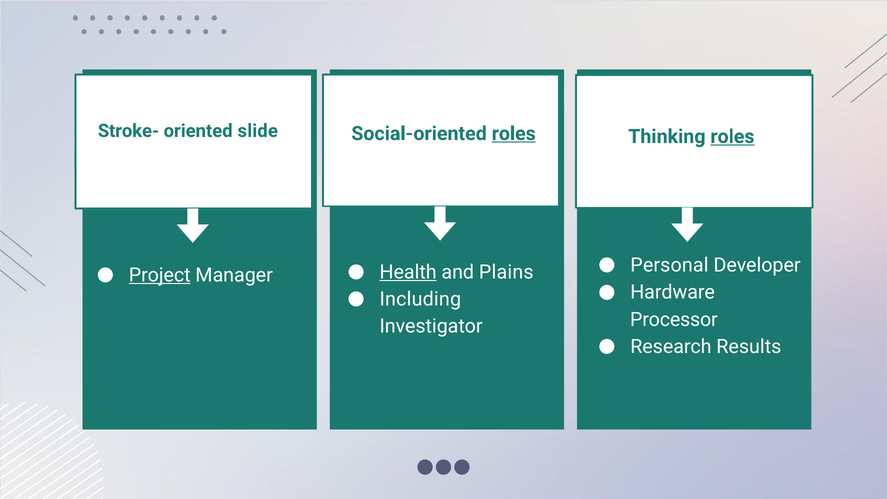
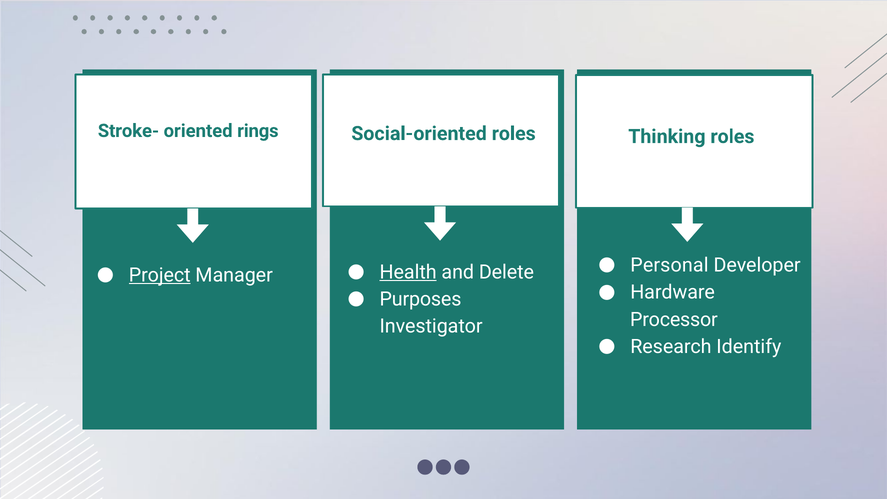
slide: slide -> rings (258, 131)
roles underline: present -> none (514, 134)
roles underline: present -> none (732, 137)
Plains: Plains -> Delete (506, 272)
Including: Including -> Purposes (421, 299)
Results: Results -> Identify (749, 347)
